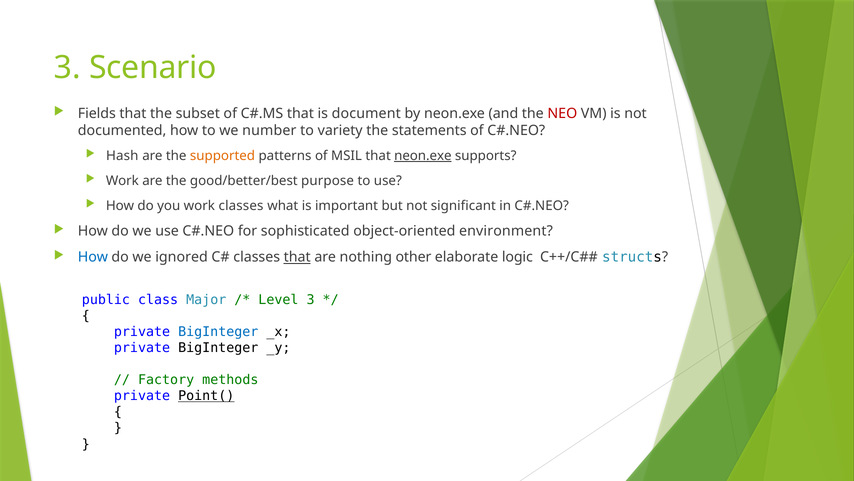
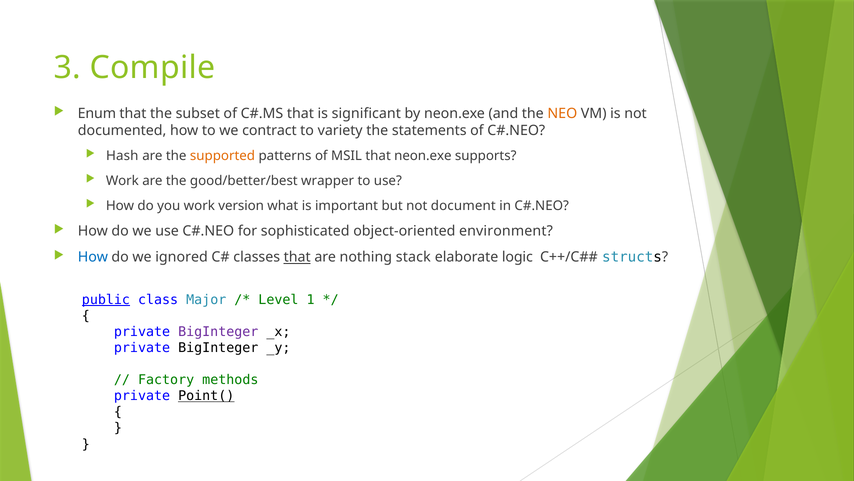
Scenario: Scenario -> Compile (153, 67)
Fields: Fields -> Enum (97, 113)
document: document -> significant (366, 113)
NEO colour: red -> orange (562, 113)
number: number -> contract (269, 130)
neon.exe underline: present -> none (423, 156)
purpose: purpose -> wrapper (328, 181)
work classes: classes -> version (241, 205)
significant: significant -> document (463, 205)
other: other -> stack (413, 257)
public underline: none -> present (106, 299)
Level 3: 3 -> 1 (311, 299)
BigInteger colour: blue -> purple (218, 331)
